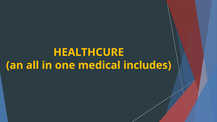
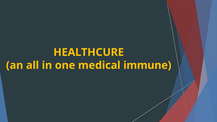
includes: includes -> immune (147, 65)
